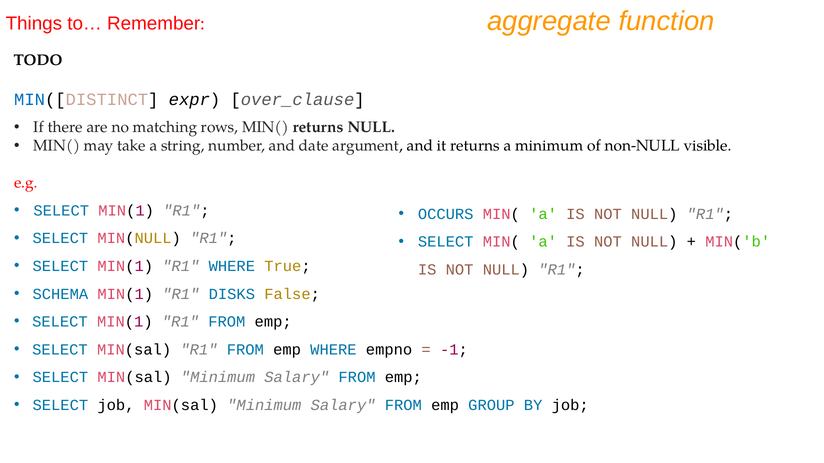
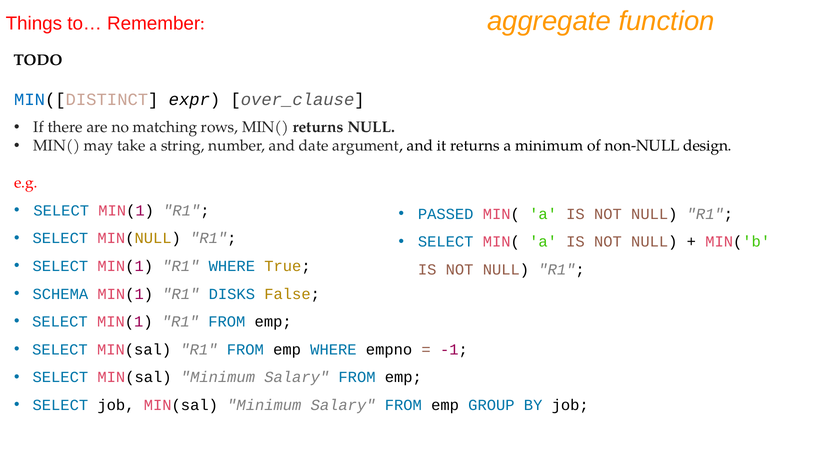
visible: visible -> design (708, 146)
OCCURS: OCCURS -> PASSED (446, 214)
